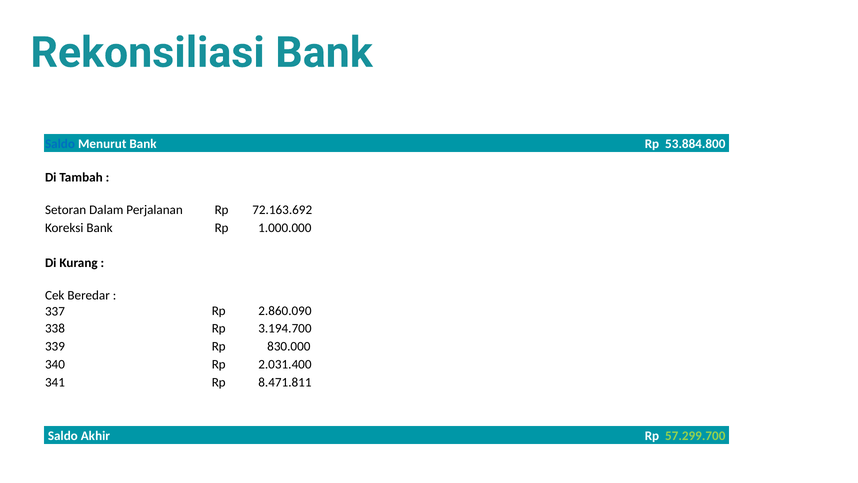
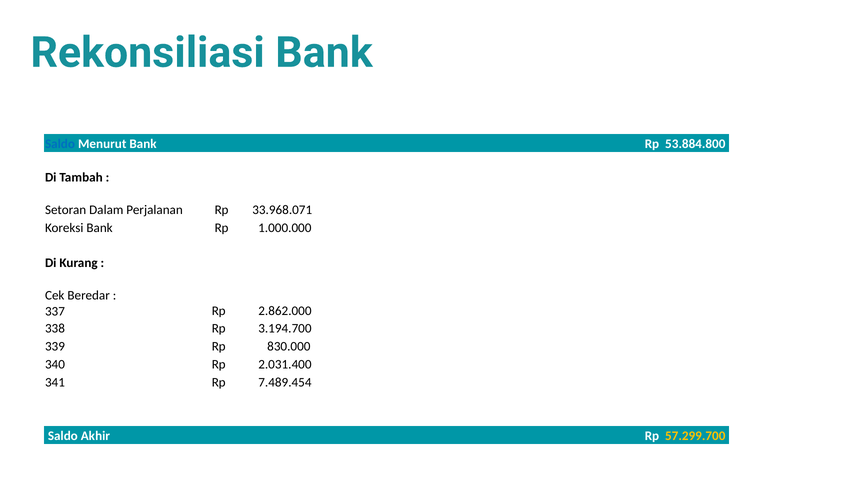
72.163.692: 72.163.692 -> 33.968.071 (282, 210)
2.860.090: 2.860.090 -> 2.862.000 (285, 311)
8.471.811: 8.471.811 -> 7.489.454 (285, 382)
57.299.700 colour: light green -> yellow (695, 436)
